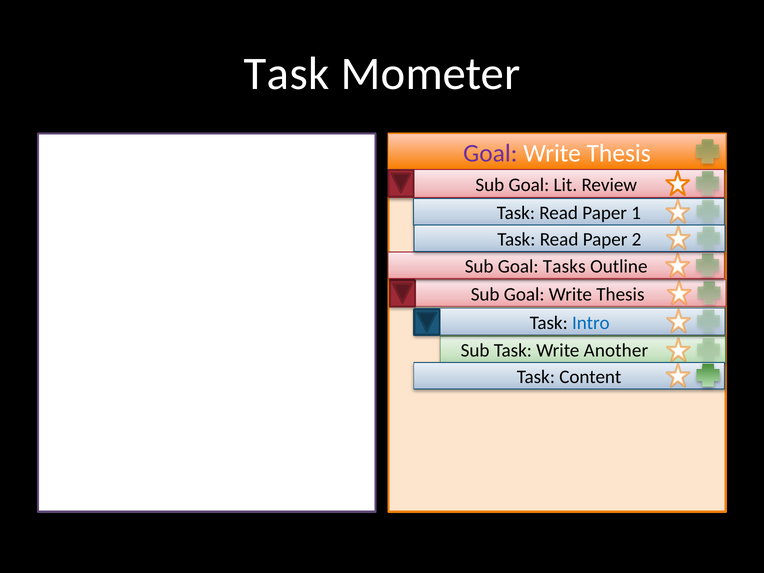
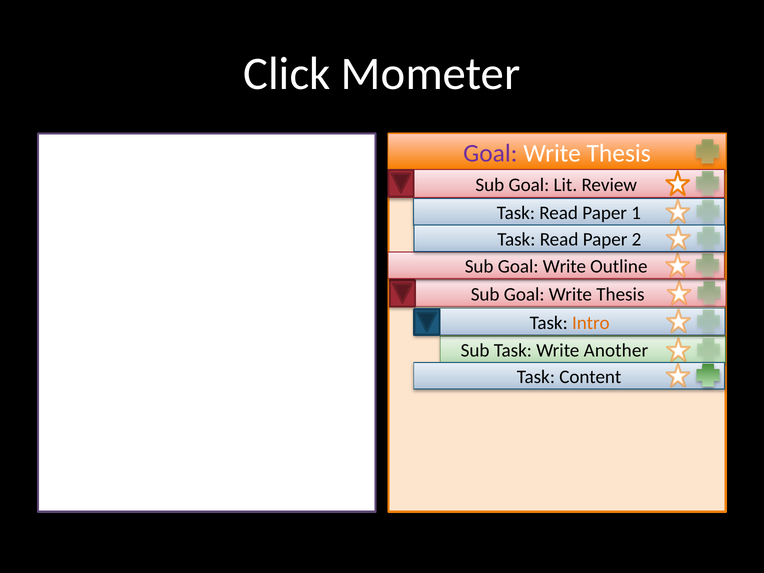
Task: Task -> Click (287, 74)
Tasks: Tasks -> Write (564, 267)
Intro colour: blue -> orange (591, 323)
